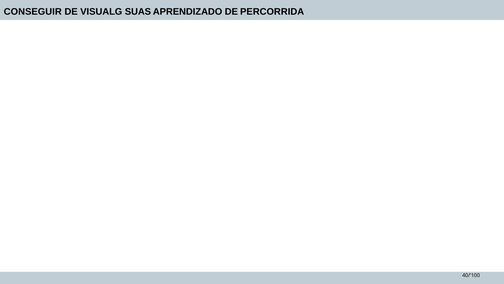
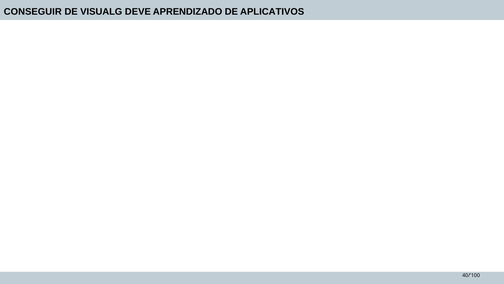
SUAS: SUAS -> DEVE (138, 12)
PERCORRIDA: PERCORRIDA -> APLICATIVOS (272, 12)
